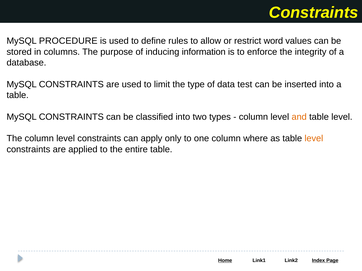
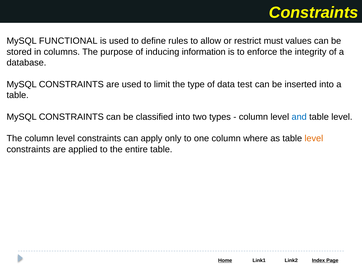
PROCEDURE: PROCEDURE -> FUNCTIONAL (68, 41)
word: word -> must (273, 41)
and colour: orange -> blue (299, 117)
